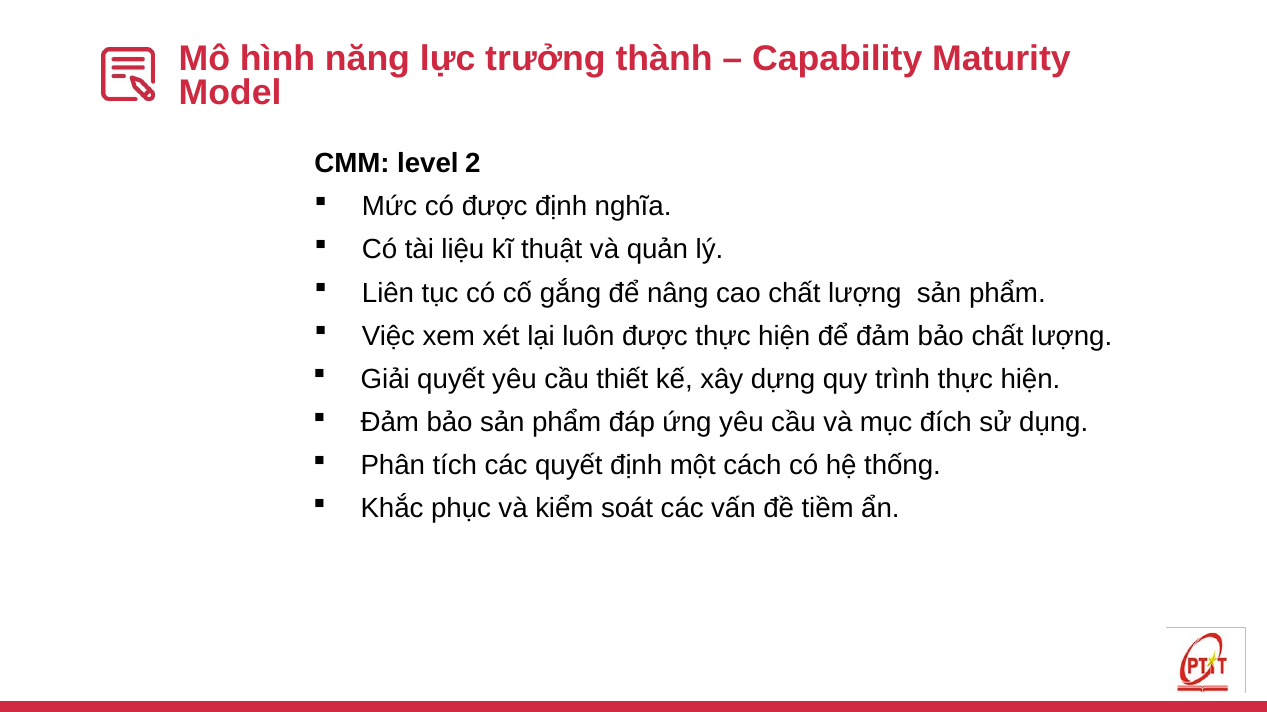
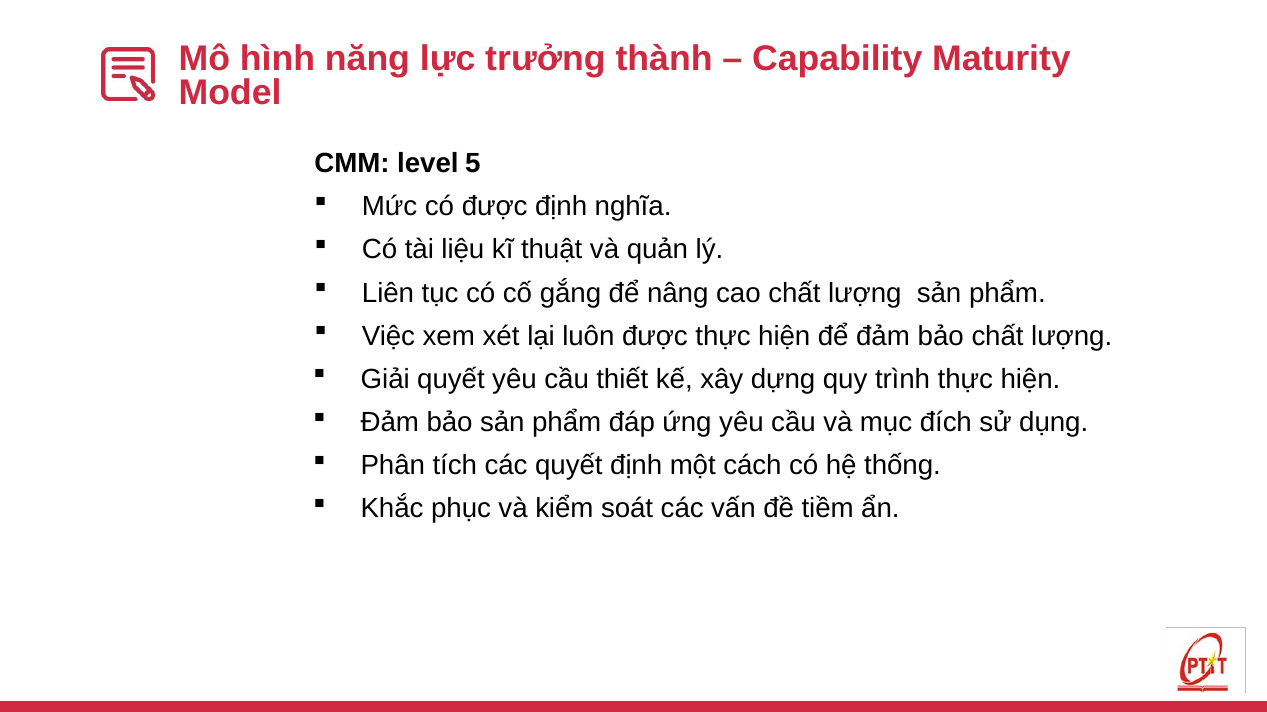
2: 2 -> 5 (473, 164)
